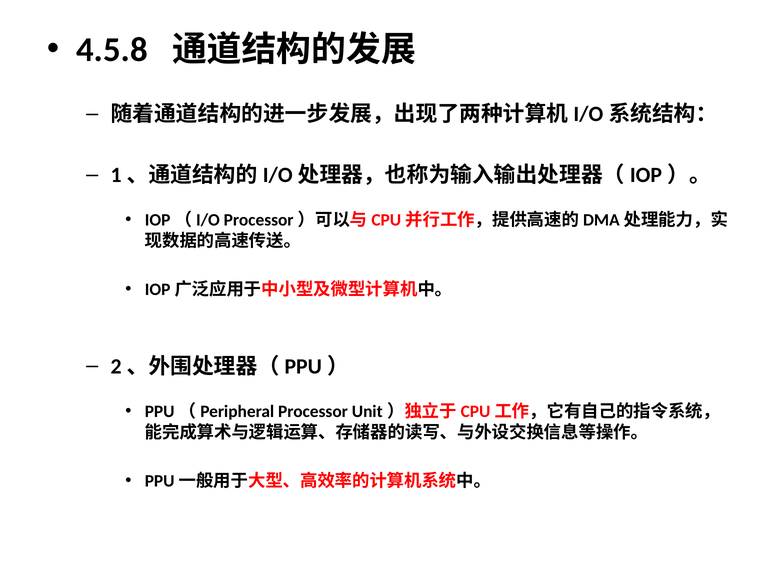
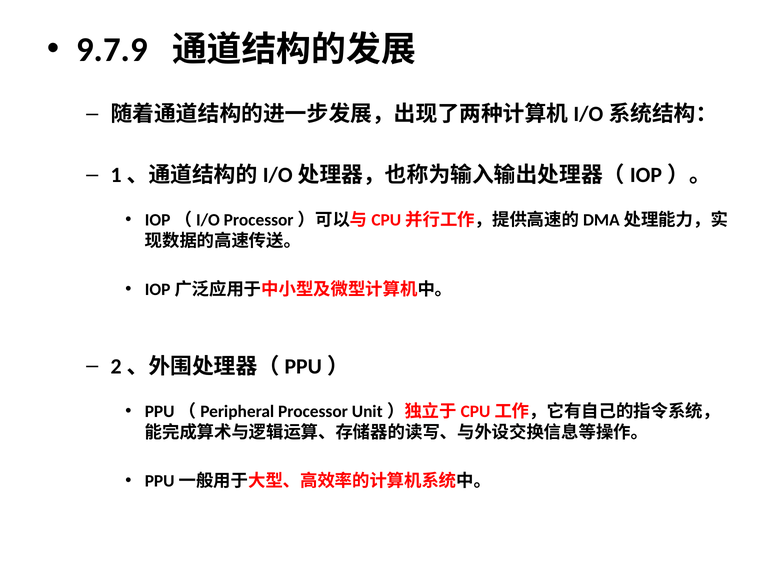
4.5.8: 4.5.8 -> 9.7.9 (112, 50)
